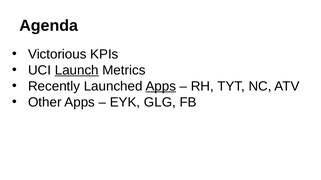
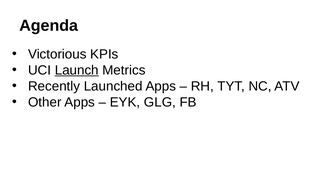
Apps underline: present -> none (161, 86)
